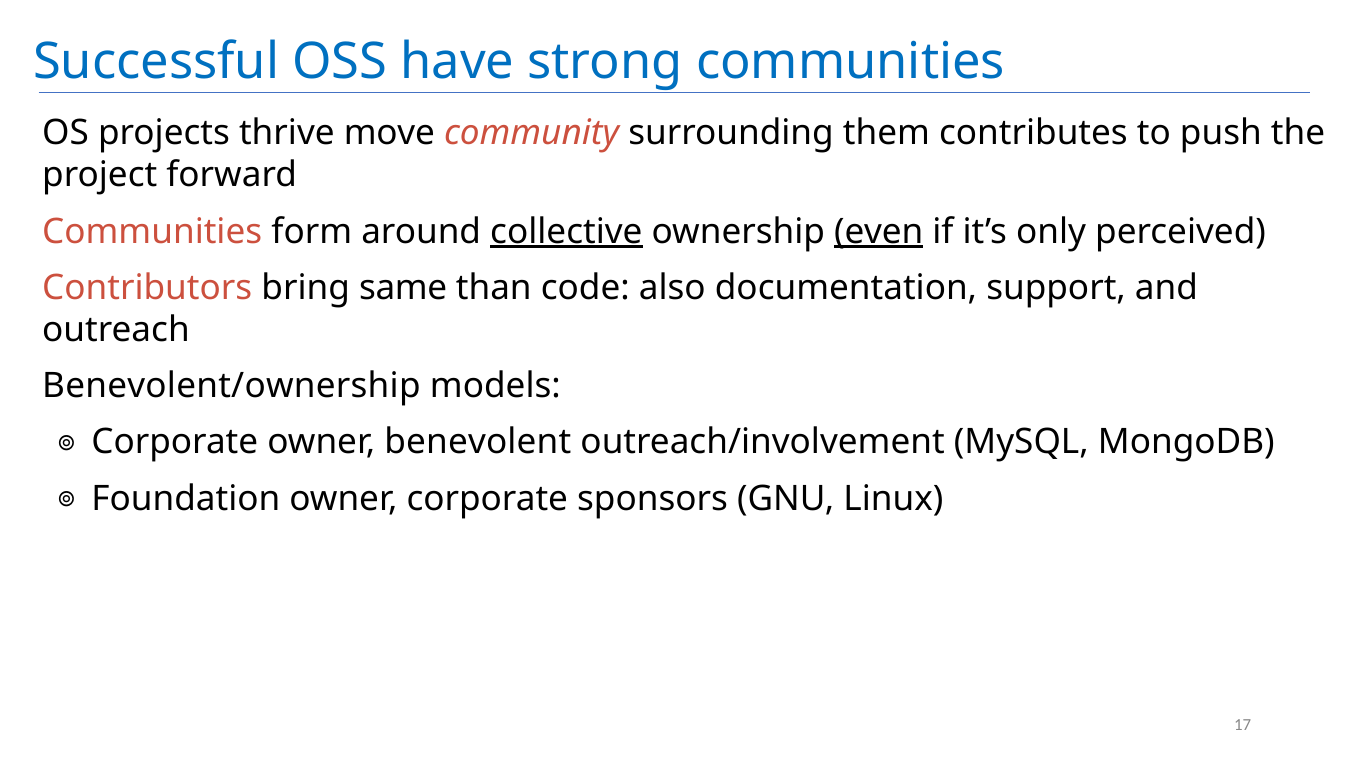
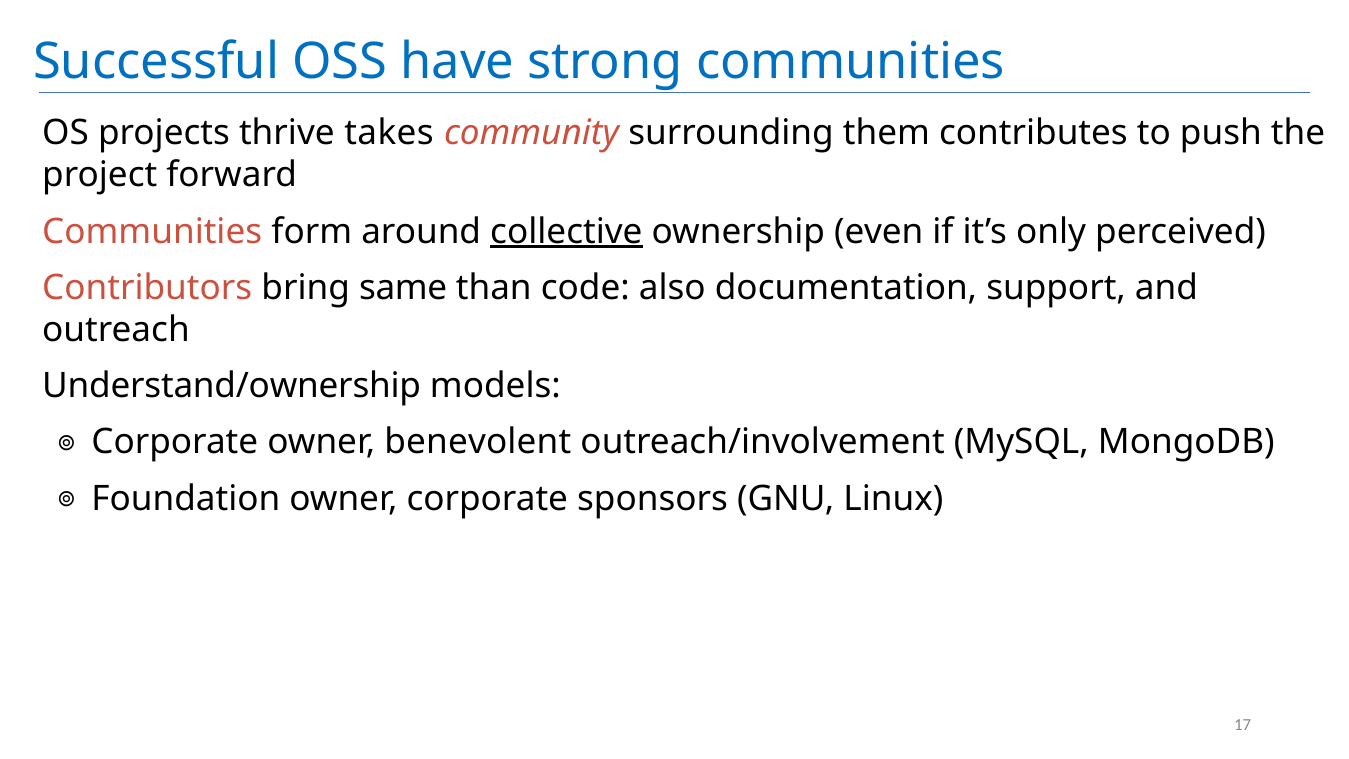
move: move -> takes (389, 133)
even underline: present -> none (879, 231)
Benevolent/ownership: Benevolent/ownership -> Understand/ownership (232, 386)
